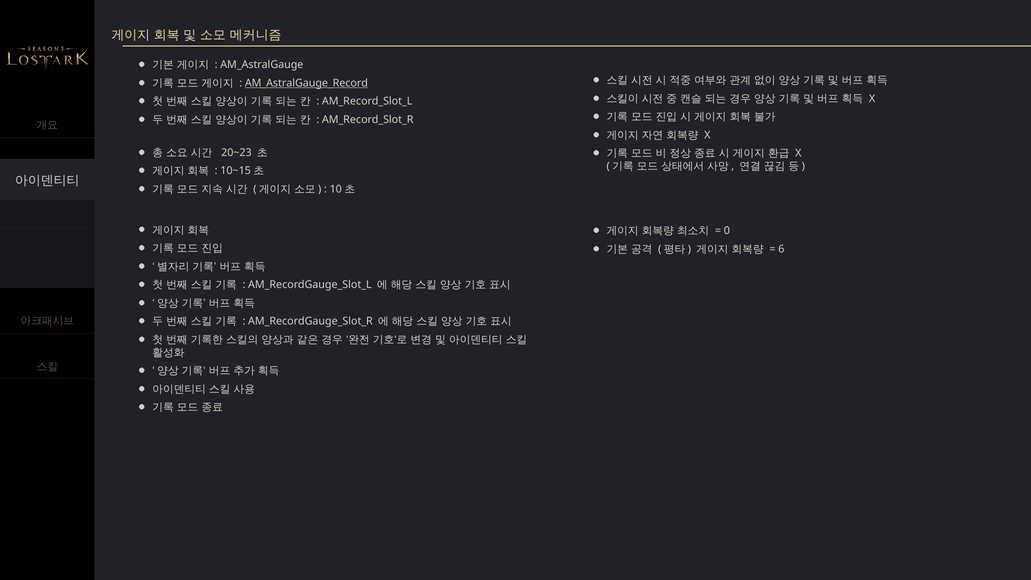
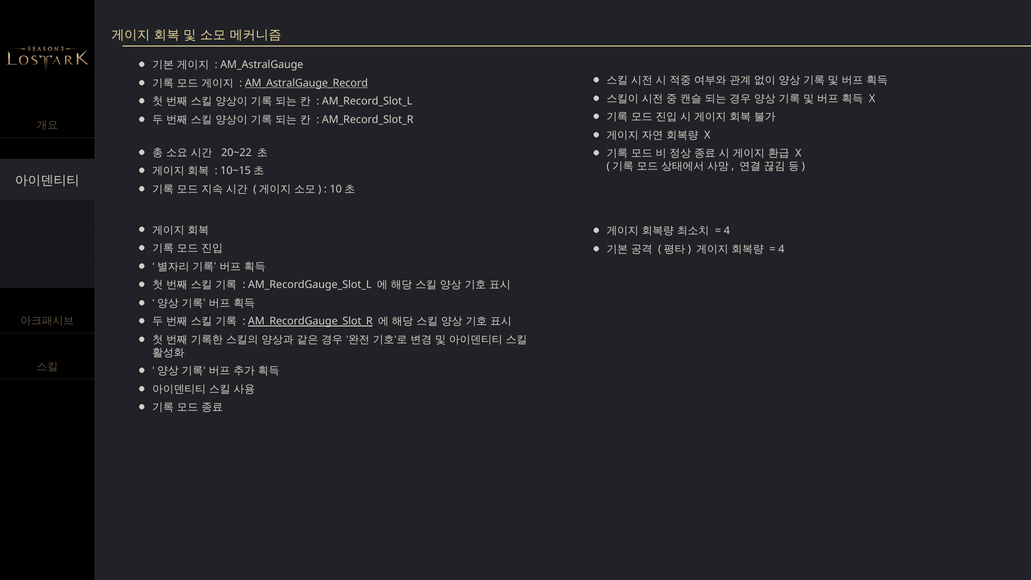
20~23: 20~23 -> 20~22 (236, 153)
0: 0 -> 4 (727, 231)
6: 6 -> 4 (781, 249)
AM_RecordGauge_Slot_R underline: none -> present (310, 321)
